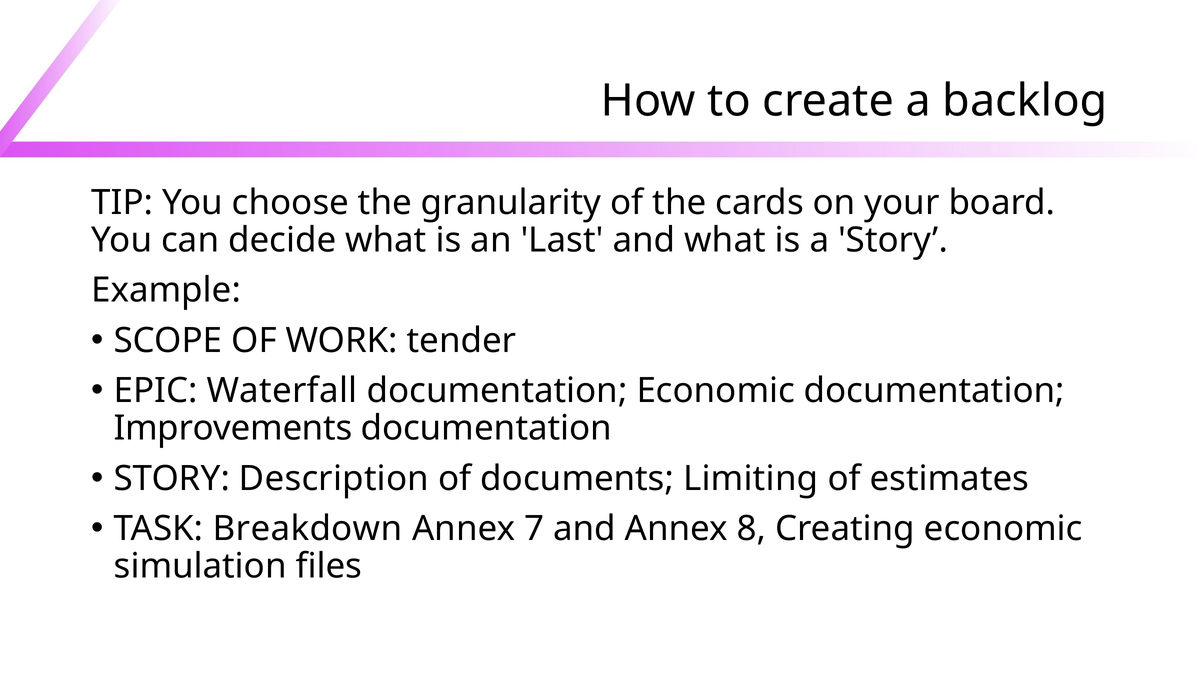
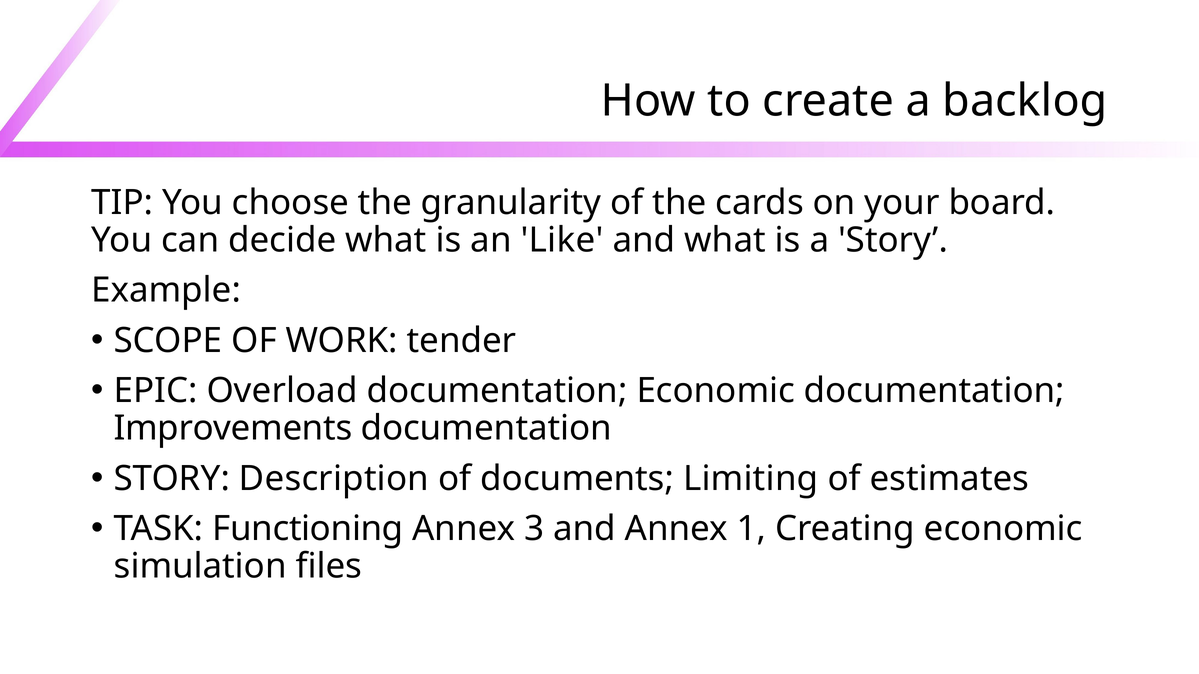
Last: Last -> Like (562, 240)
Waterfall: Waterfall -> Overload (282, 391)
Breakdown: Breakdown -> Functioning (308, 529)
7: 7 -> 3 (534, 529)
8: 8 -> 1 (751, 529)
